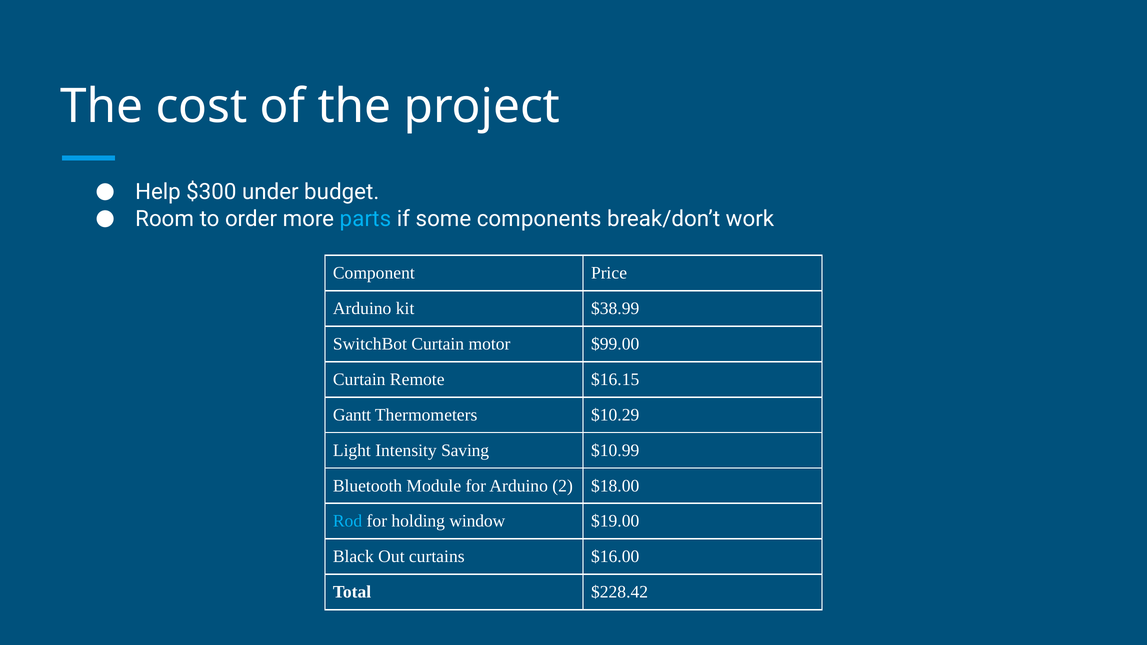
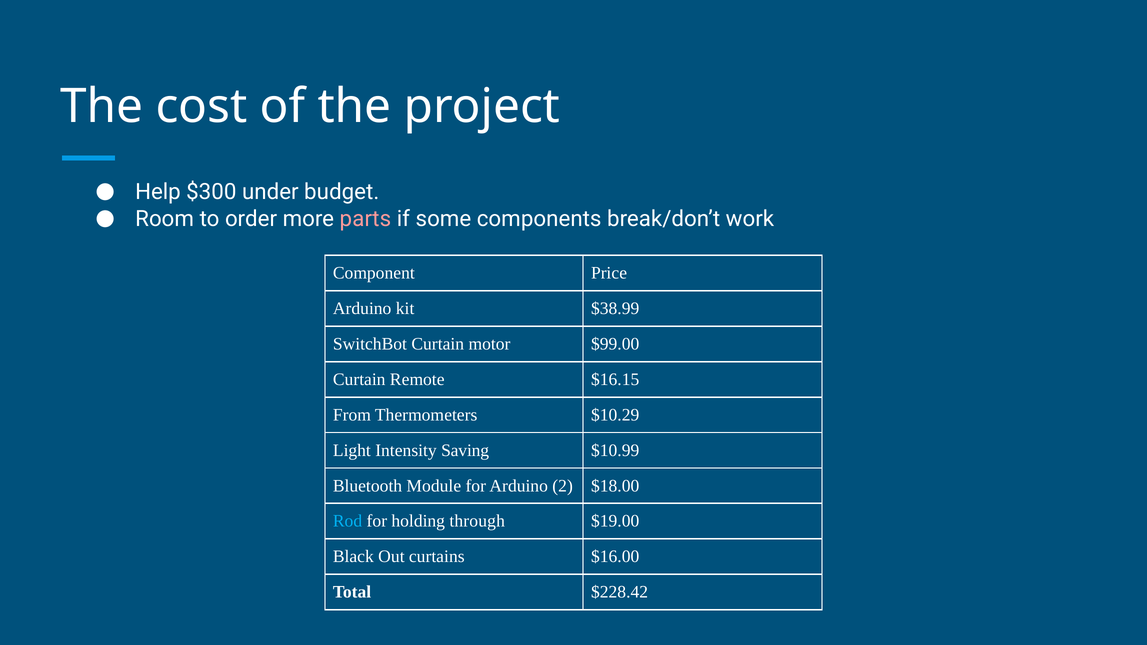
parts colour: light blue -> pink (365, 219)
Gantt: Gantt -> From (352, 415)
window: window -> through (477, 521)
